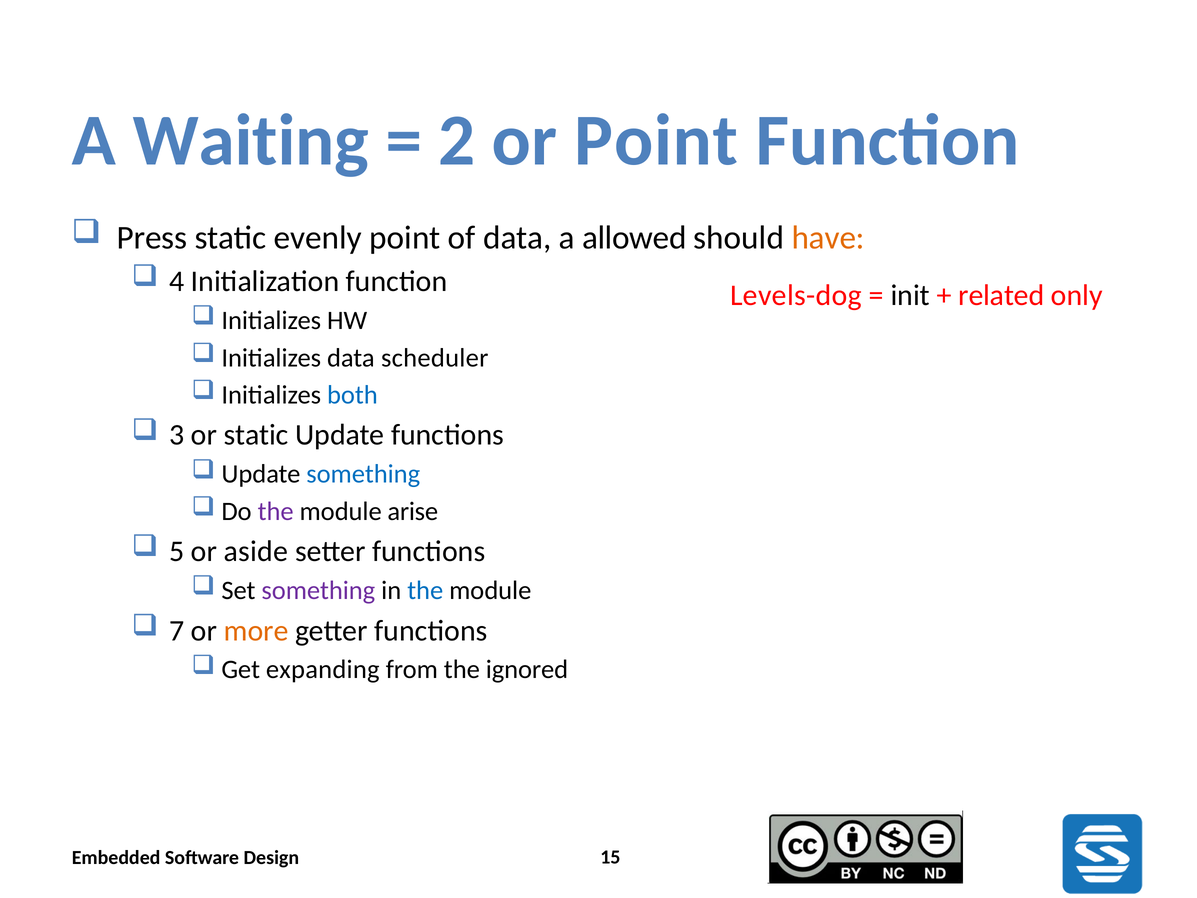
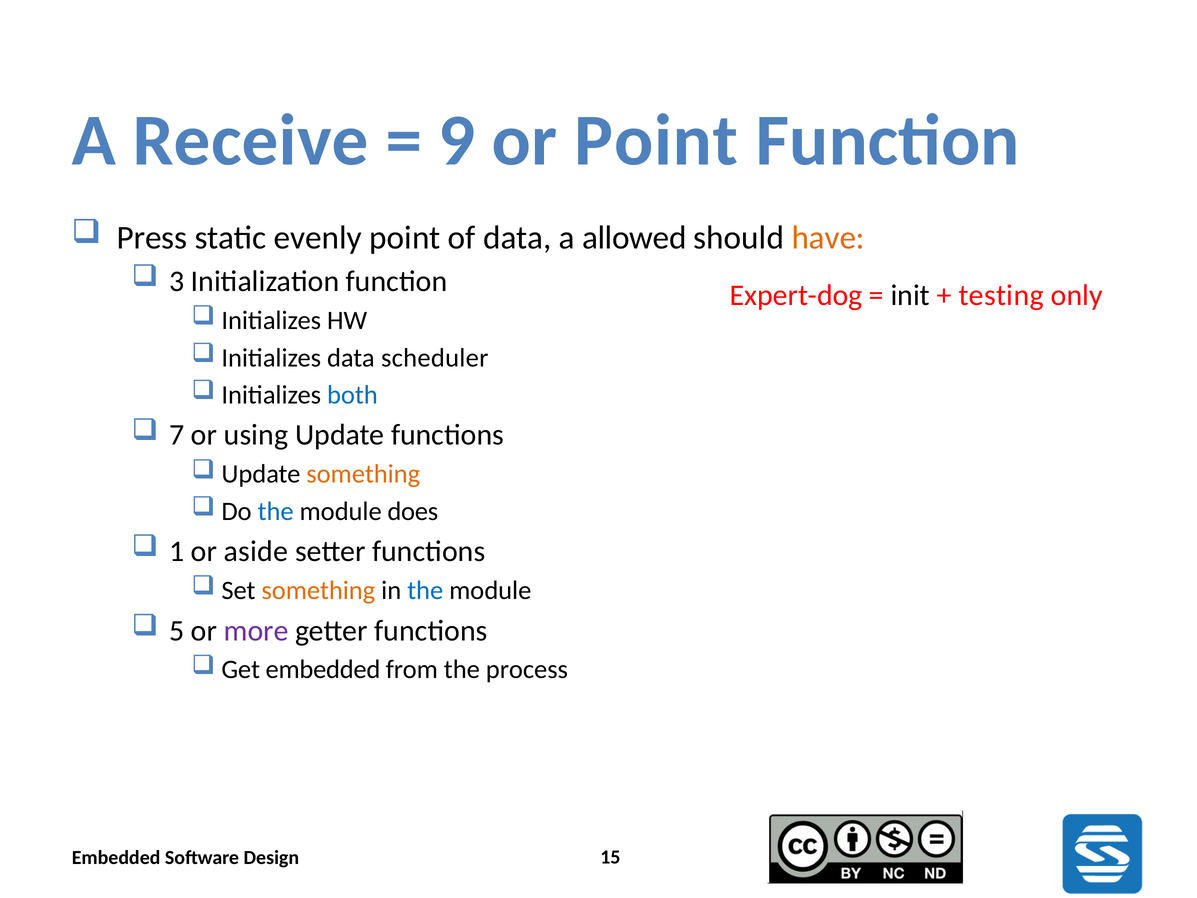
Waiting: Waiting -> Receive (251, 141)
2: 2 -> 9 (457, 141)
4: 4 -> 3 (177, 281)
Levels-dog: Levels-dog -> Expert-dog (796, 295)
related: related -> testing (1001, 295)
3: 3 -> 7 (177, 435)
or static: static -> using (256, 435)
something colour: blue -> orange (363, 474)
the colour: purple -> blue (276, 511)
arise: arise -> does (413, 511)
5: 5 -> 1 (177, 551)
something colour: purple -> orange (318, 590)
7: 7 -> 5 (177, 630)
more colour: orange -> purple (256, 630)
expanding: expanding -> embedded (323, 669)
ignored: ignored -> process (527, 669)
